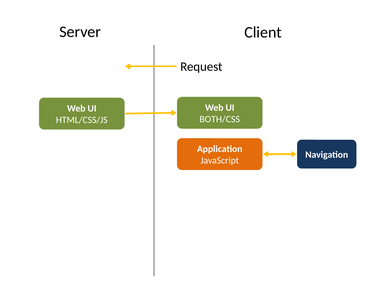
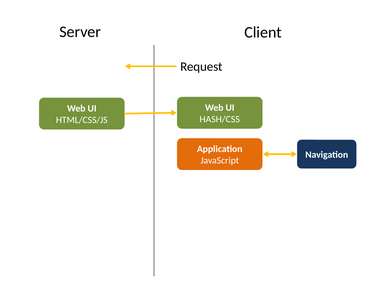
BOTH/CSS: BOTH/CSS -> HASH/CSS (220, 119)
